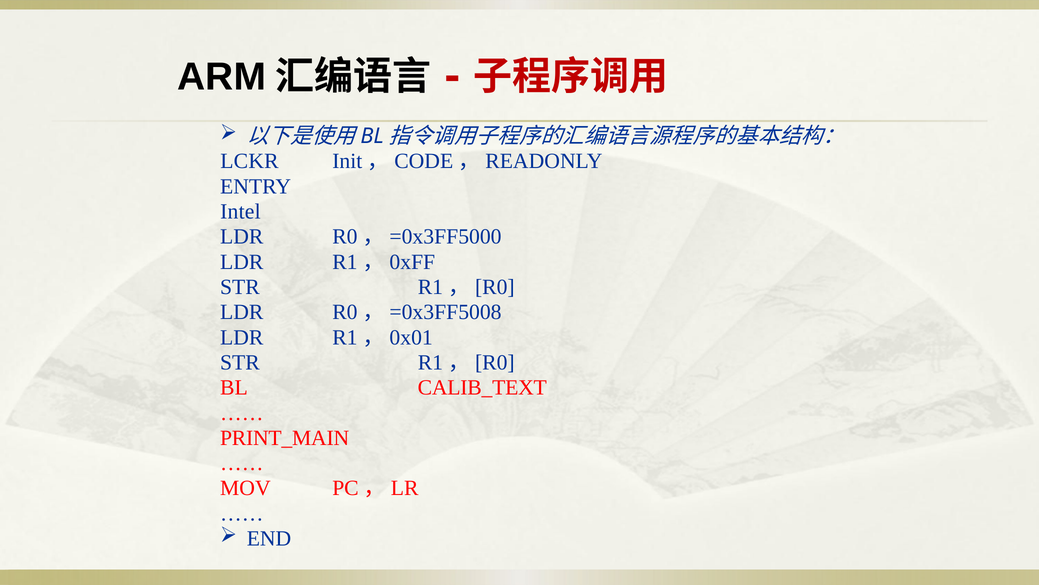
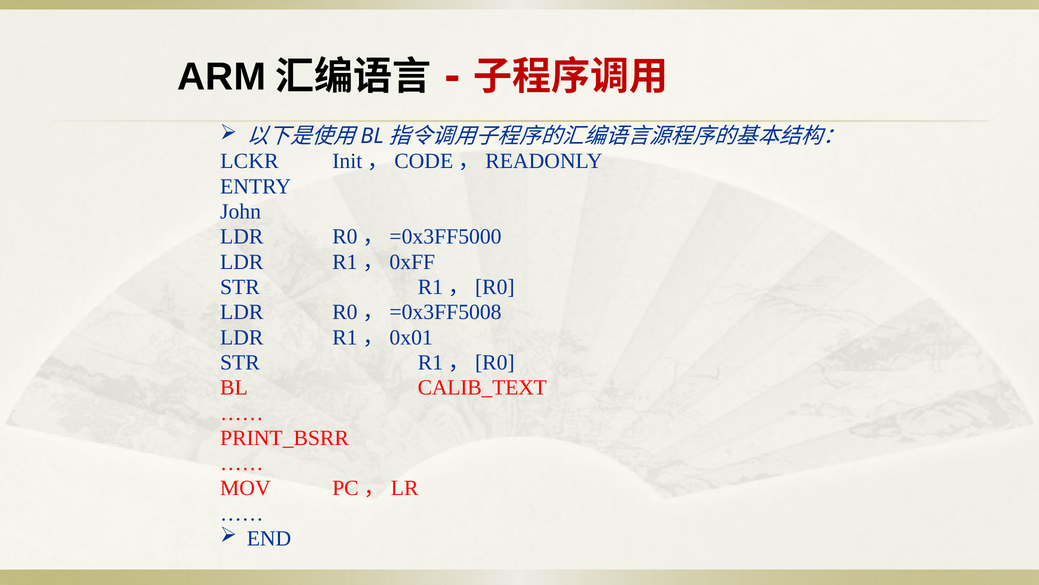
Intel: Intel -> John (241, 211)
PRINT_MAIN: PRINT_MAIN -> PRINT_BSRR (284, 438)
